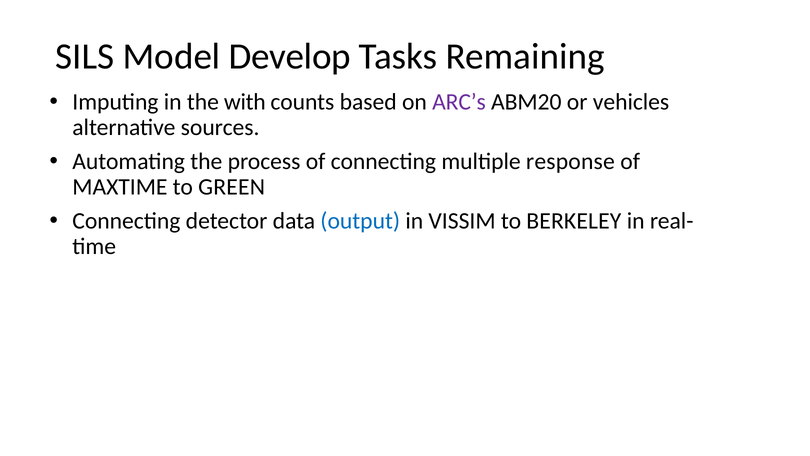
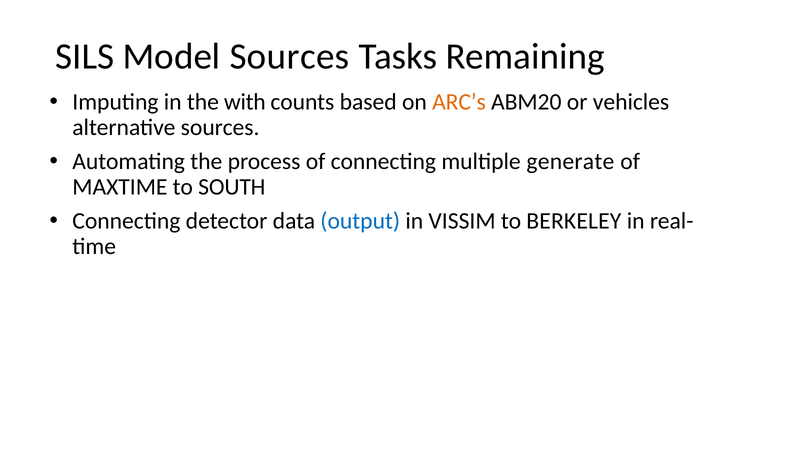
Model Develop: Develop -> Sources (290, 57)
ARC’s colour: purple -> orange (459, 102)
response: response -> generate (570, 161)
GREEN: GREEN -> SOUTH (232, 187)
